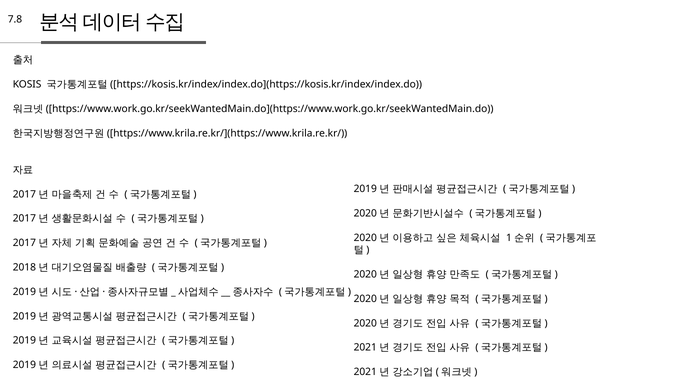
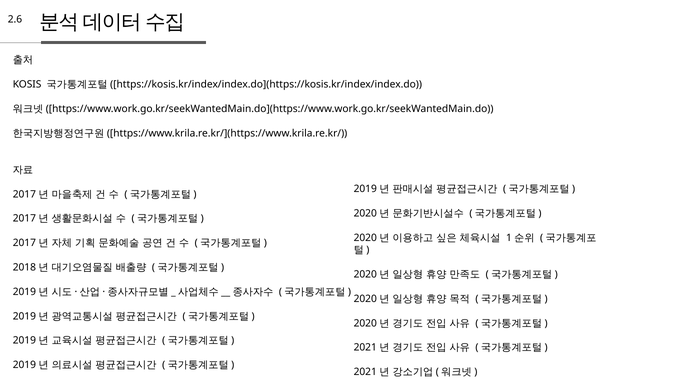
7.8: 7.8 -> 2.6 (15, 19)
